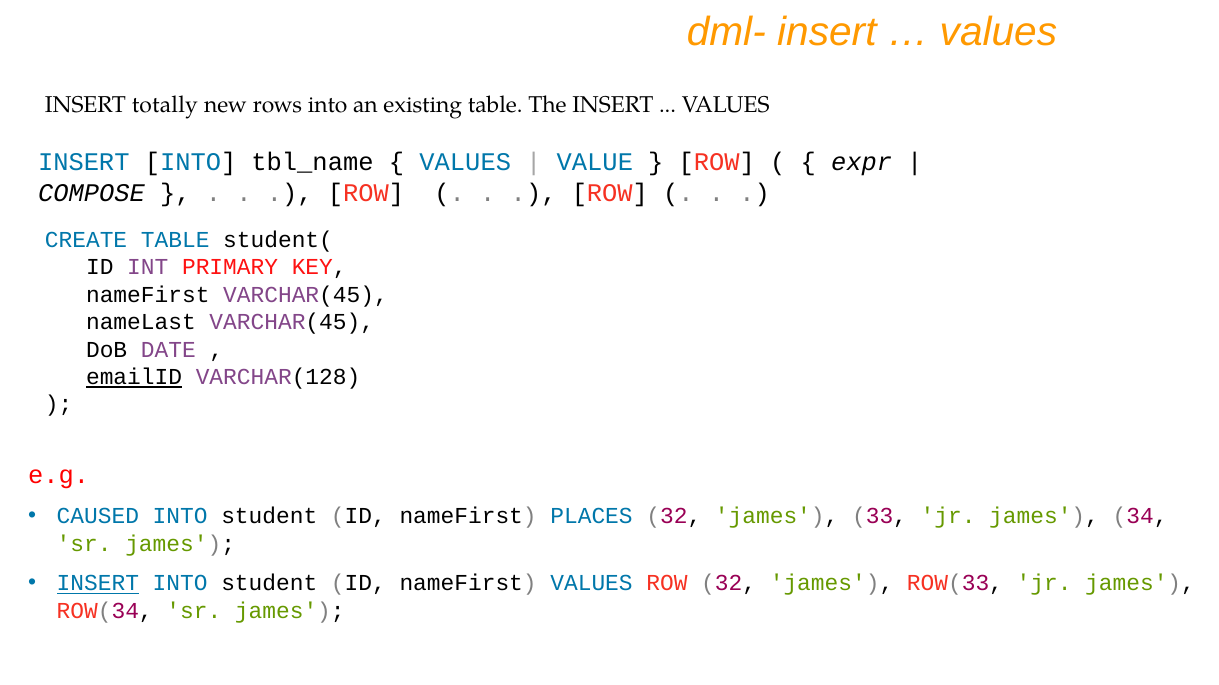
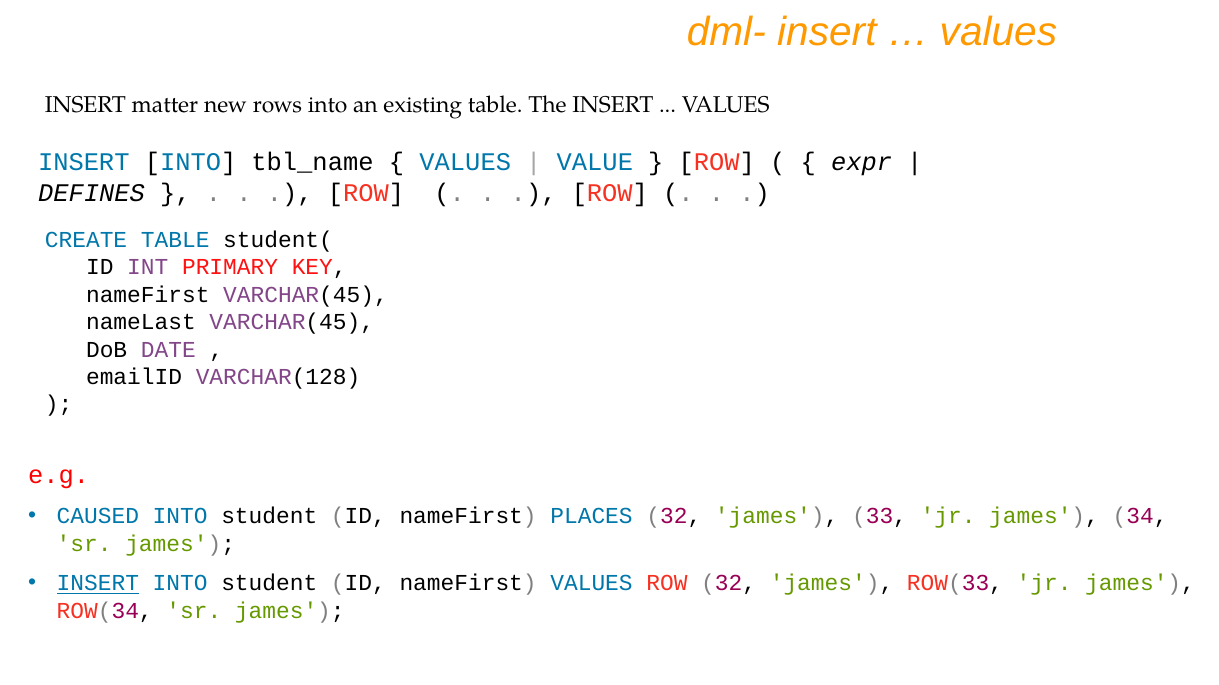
totally: totally -> matter (165, 105)
COMPOSE: COMPOSE -> DEFINES (91, 193)
emailID underline: present -> none (134, 377)
